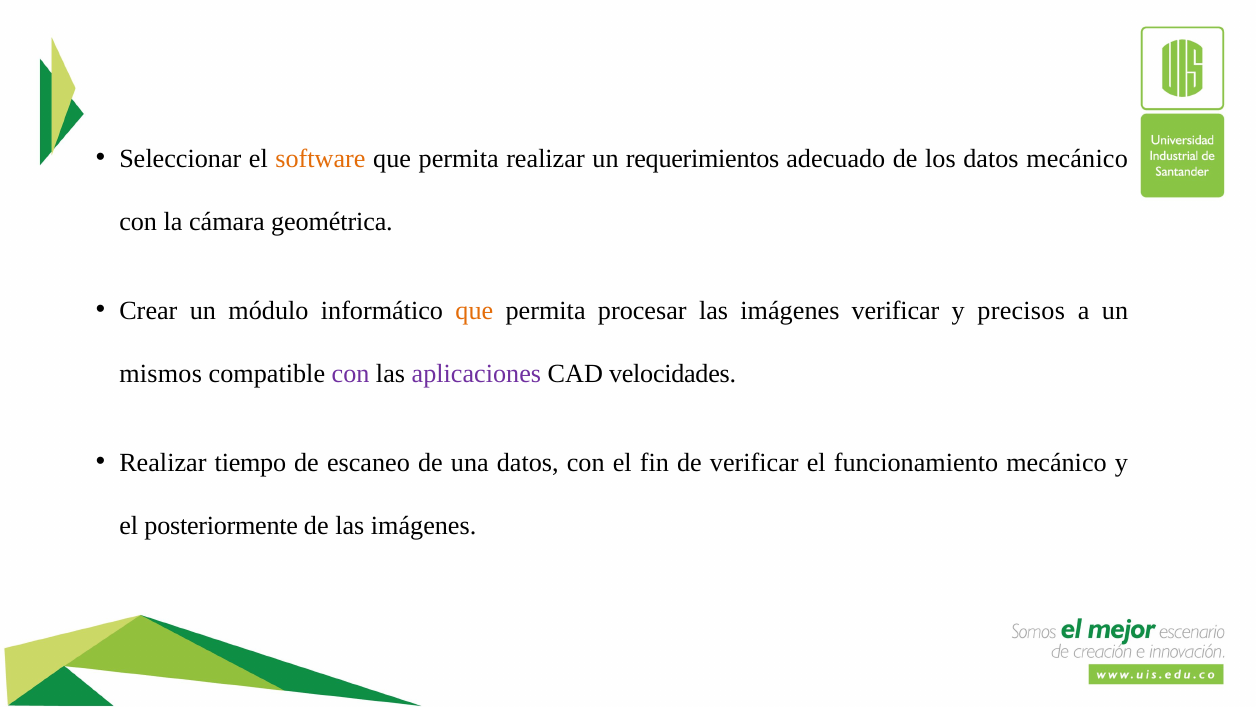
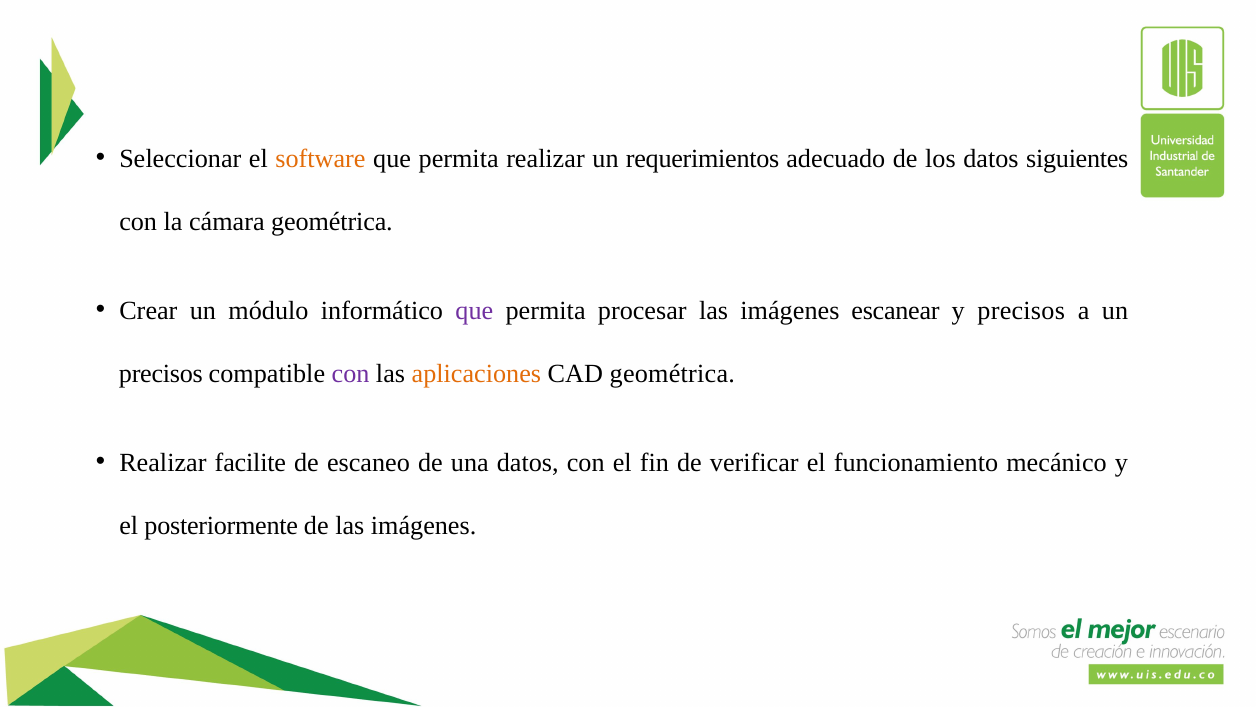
datos mecánico: mecánico -> siguientes (1077, 159)
que colour: orange -> purple (474, 310)
imágenes verificar: verificar -> escanear (896, 310)
mismos: mismos -> precisos (161, 373)
aplicaciones colour: purple -> orange (476, 373)
CAD velocidades: velocidades -> geométrica (672, 373)
tiempo: tiempo -> facilite (250, 462)
